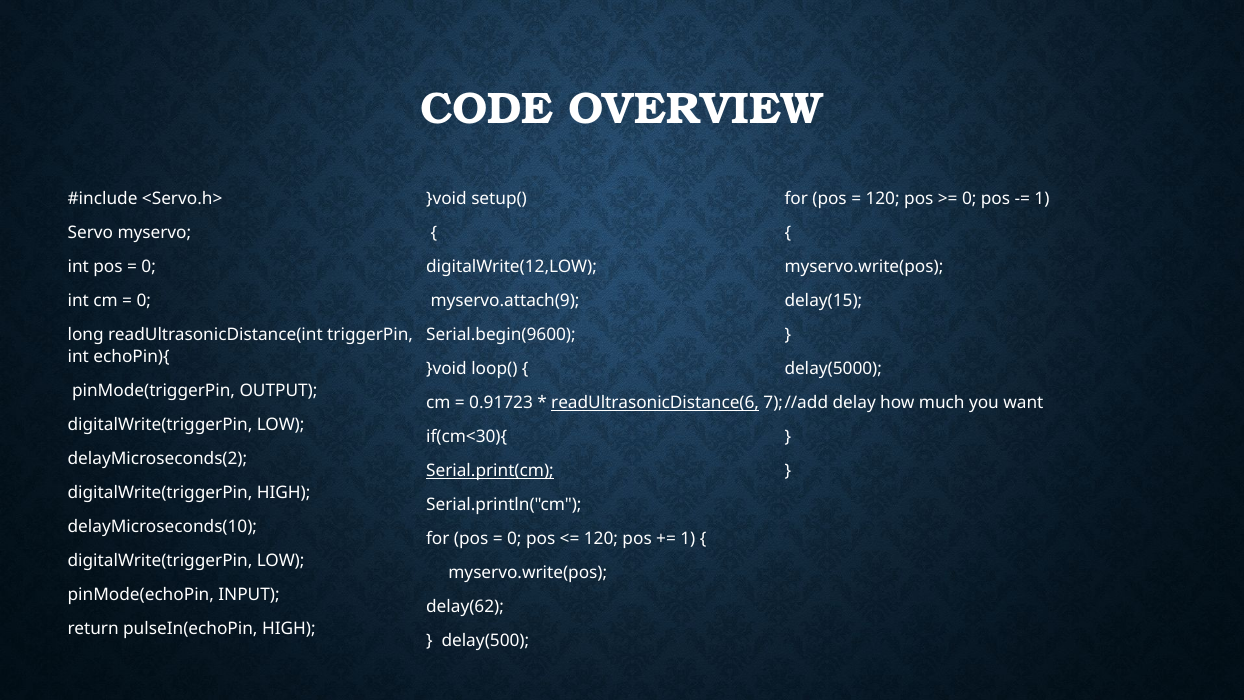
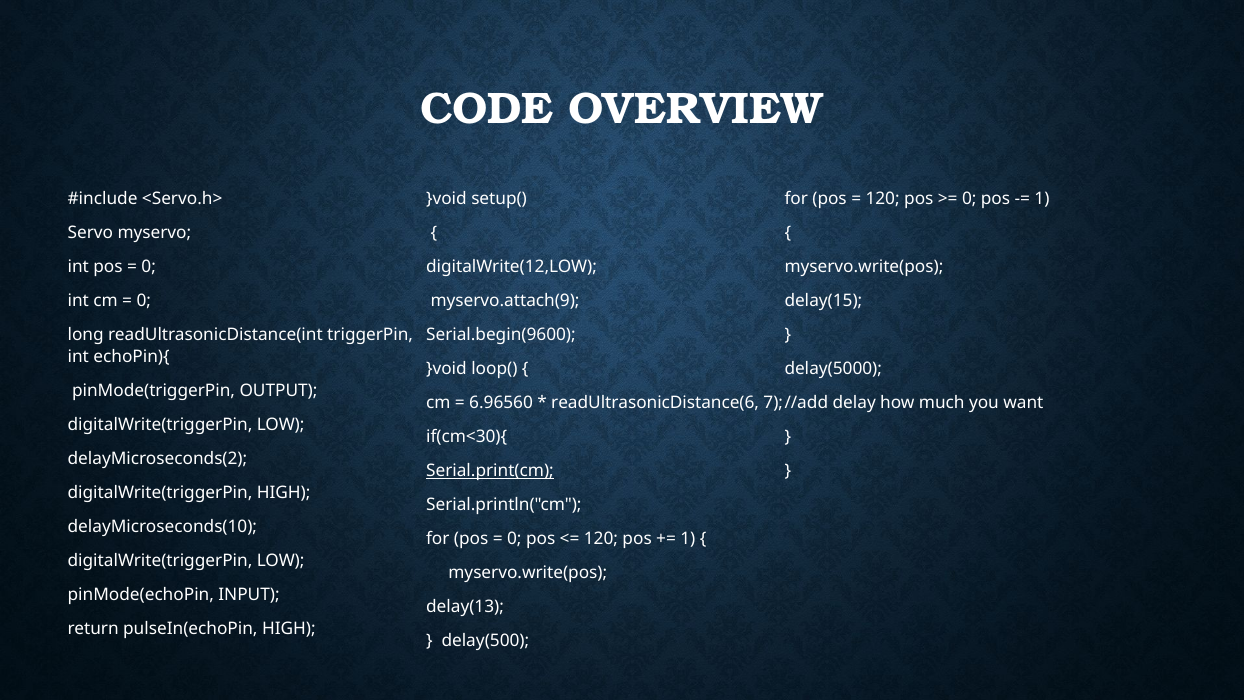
0.91723: 0.91723 -> 6.96560 (501, 403)
readUltrasonicDistance(6 underline: present -> none (655, 403)
delay(62: delay(62 -> delay(13 (465, 607)
